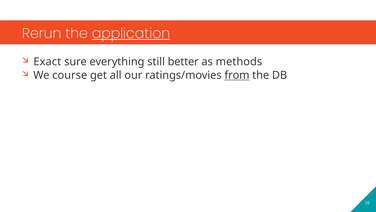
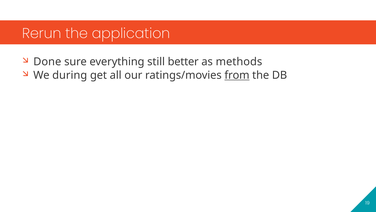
application underline: present -> none (131, 33)
Exact: Exact -> Done (47, 62)
course: course -> during (70, 75)
